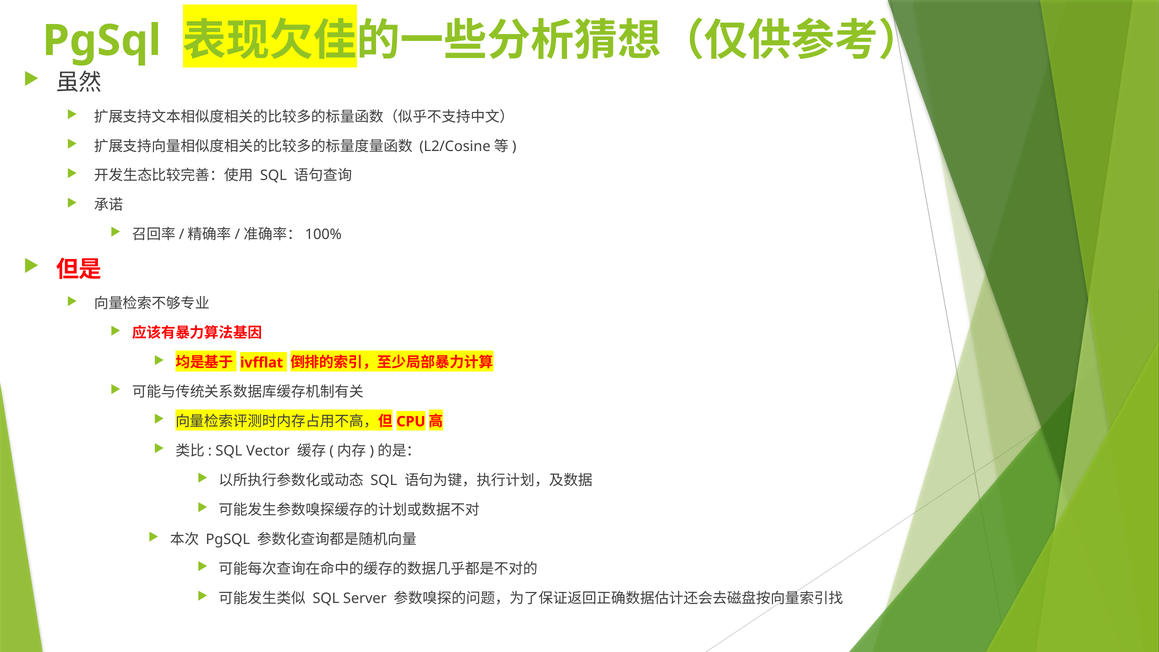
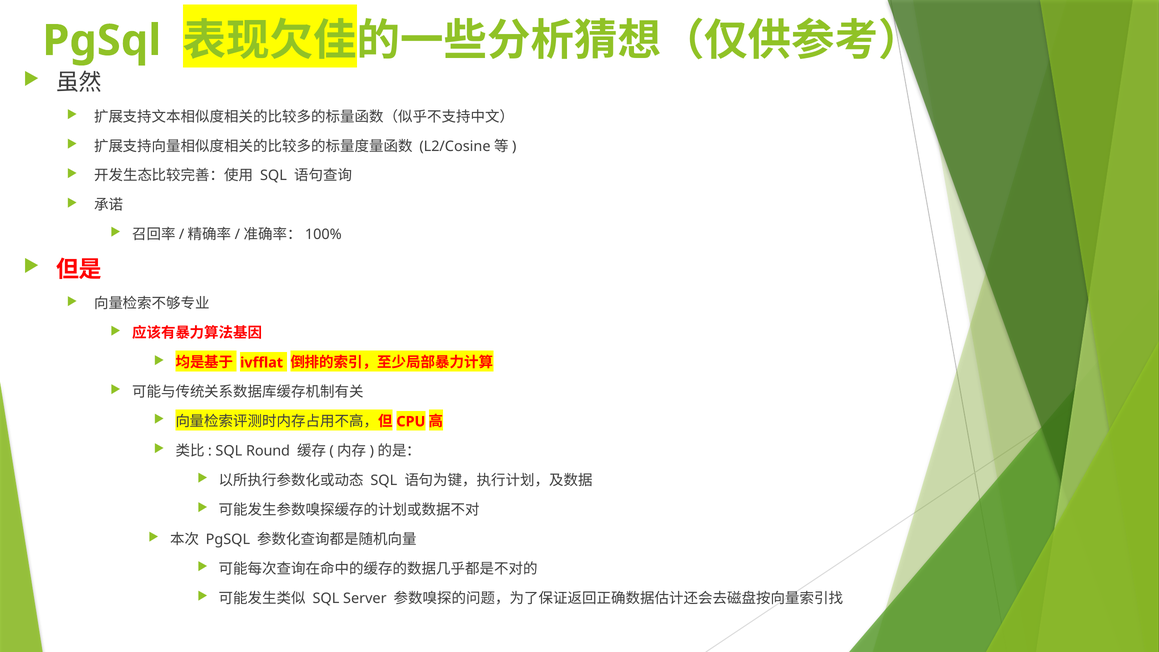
Vector: Vector -> Round (268, 451)
